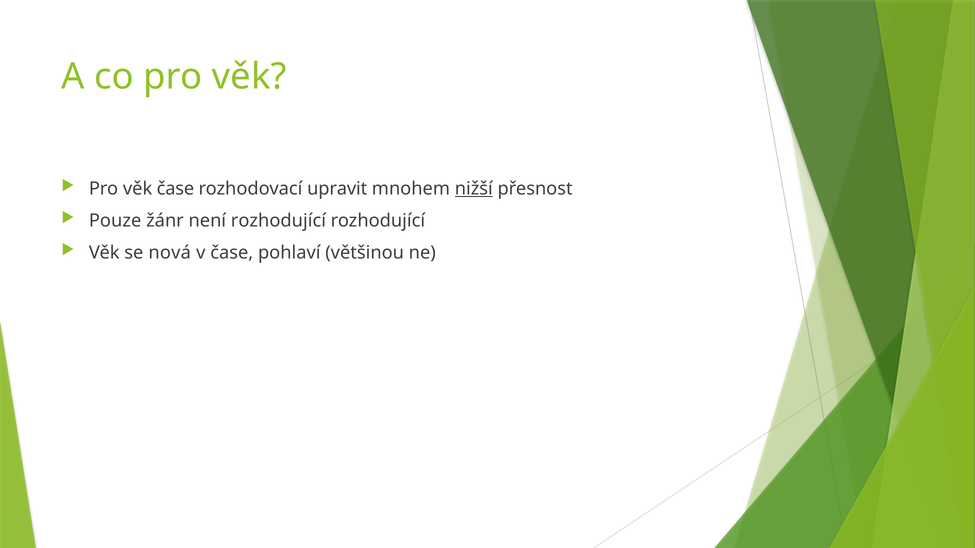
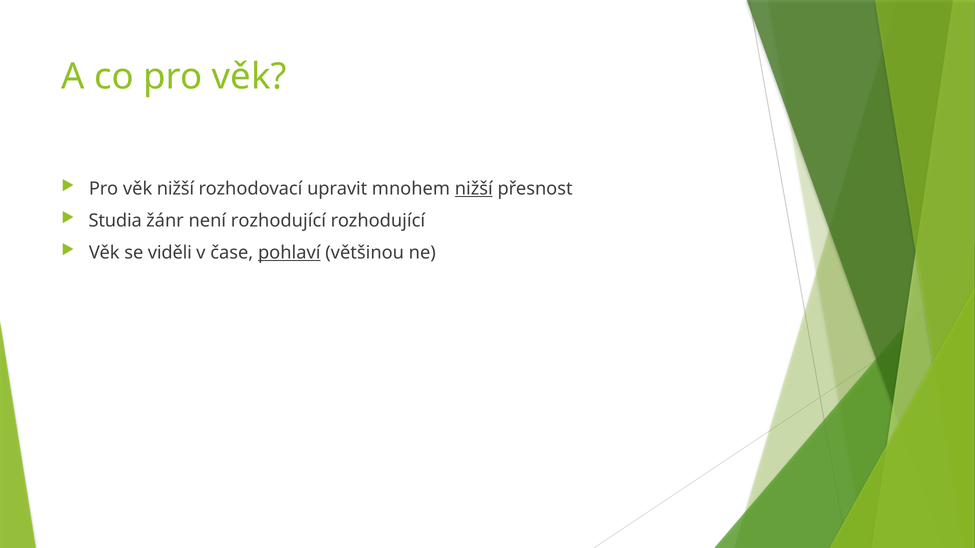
věk čase: čase -> nižší (175, 189)
Pouze: Pouze -> Studia (115, 221)
nová: nová -> viděli (170, 253)
pohlaví underline: none -> present (289, 253)
